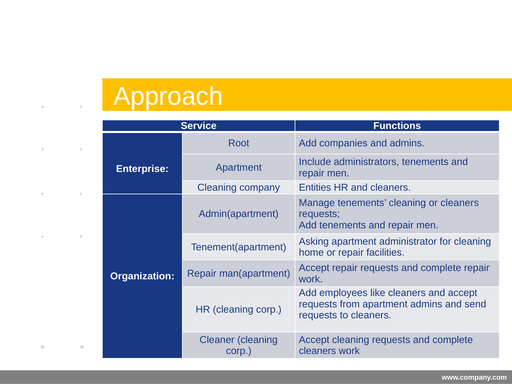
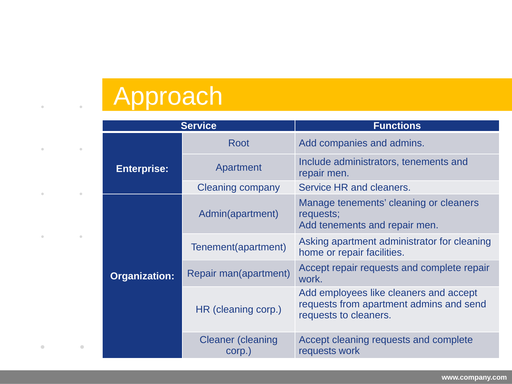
company Entities: Entities -> Service (315, 187)
cleaners: cleaners -> requests (317, 351)
